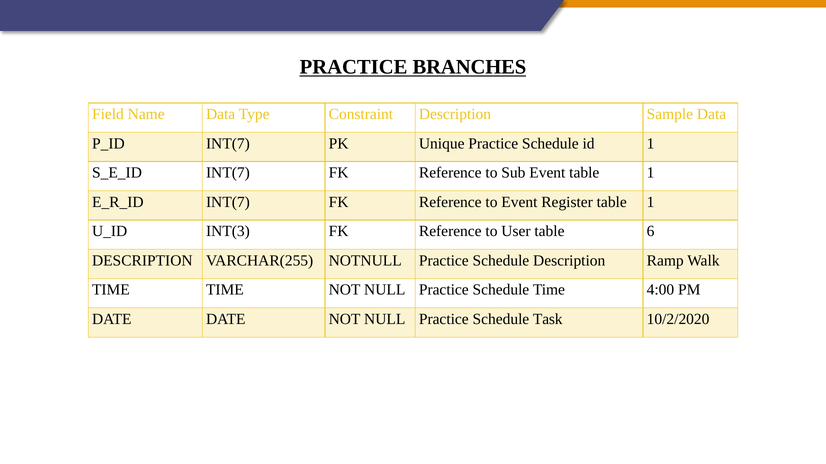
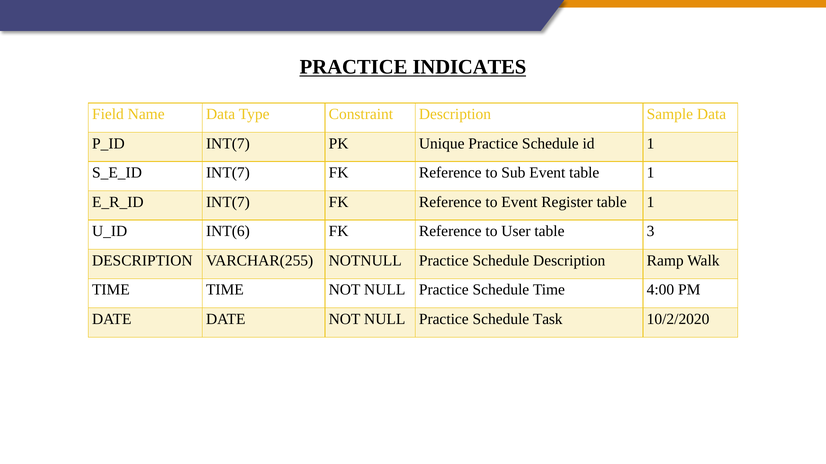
BRANCHES: BRANCHES -> INDICATES (469, 67)
INT(3: INT(3 -> INT(6 (228, 232)
6: 6 -> 3 (651, 232)
